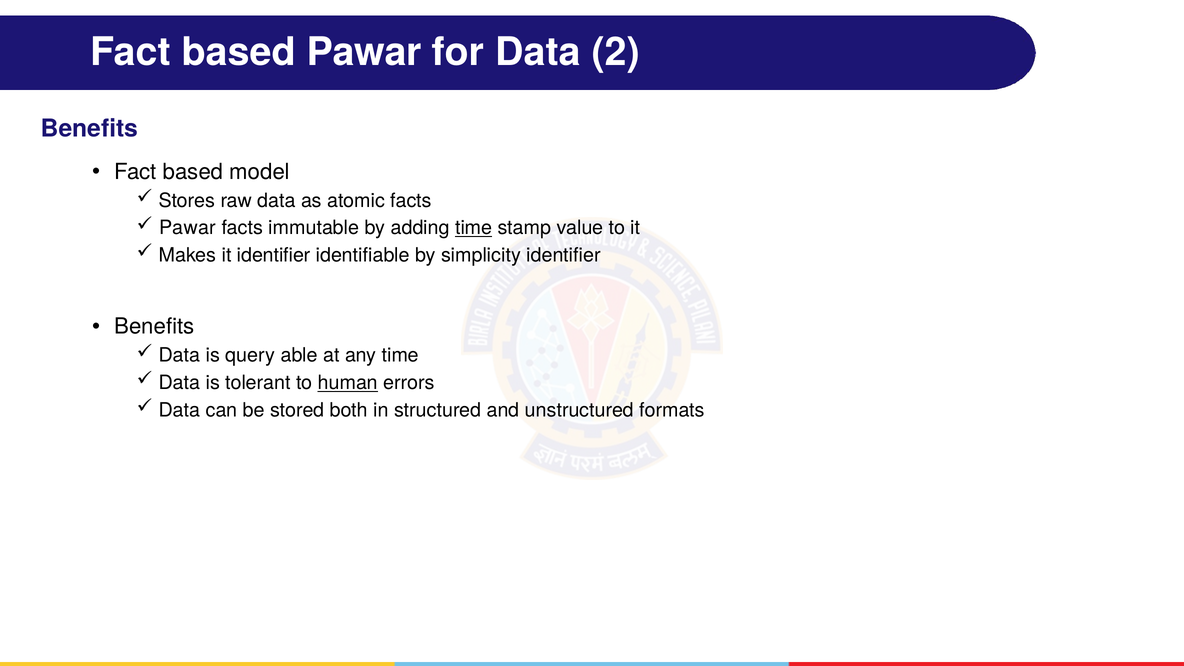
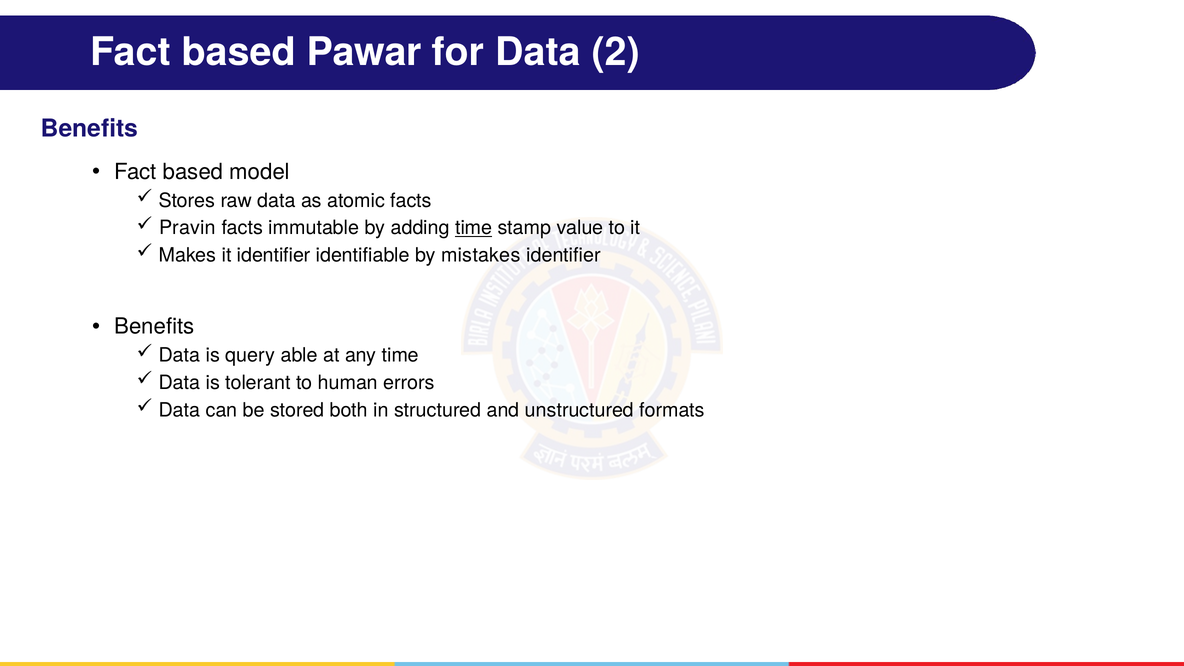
Pawar: Pawar -> Pravin (187, 228)
simplicity: simplicity -> mistakes (481, 255)
human underline: present -> none (348, 383)
